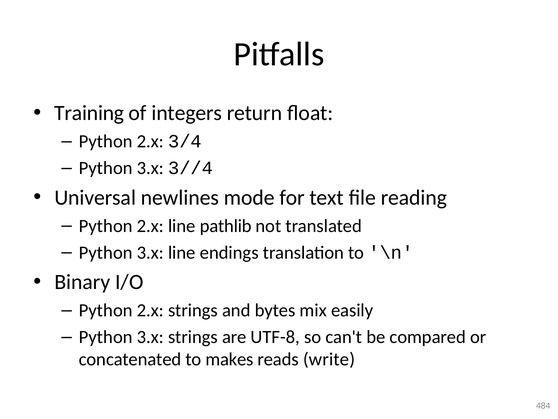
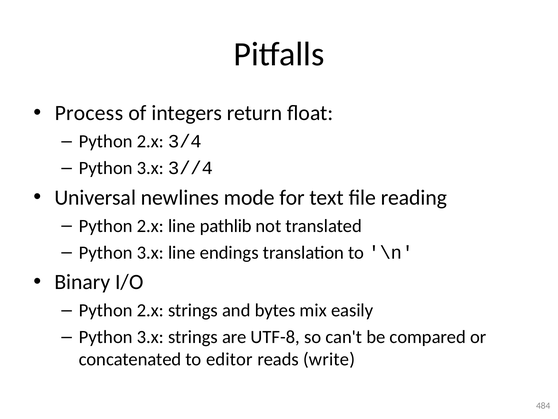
Training: Training -> Process (89, 113)
makes: makes -> editor (229, 359)
